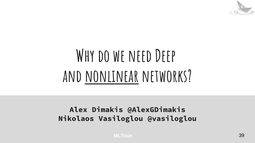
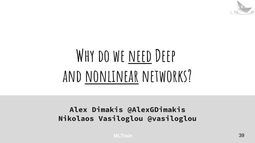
need underline: none -> present (140, 56)
